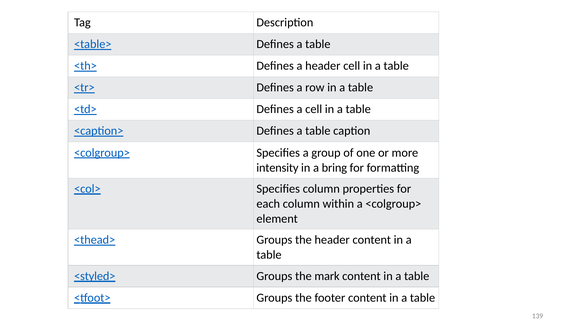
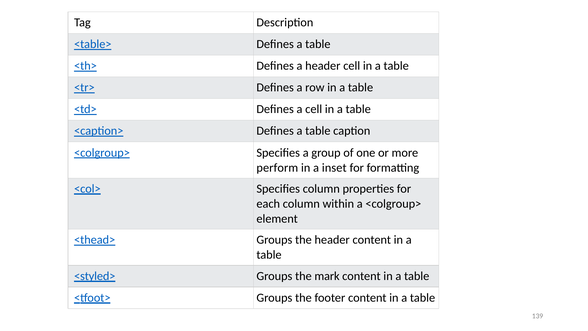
intensity: intensity -> perform (277, 168)
bring: bring -> inset (334, 168)
